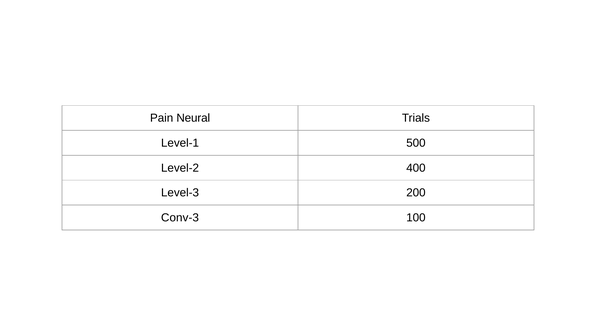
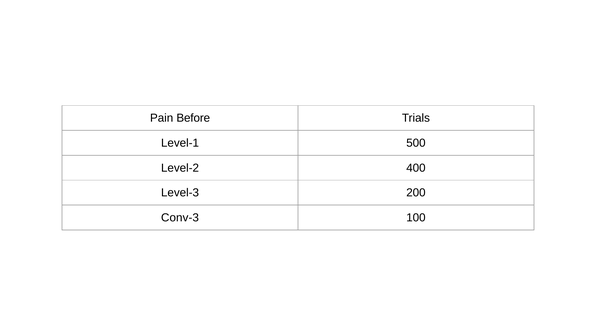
Neural: Neural -> Before (193, 118)
